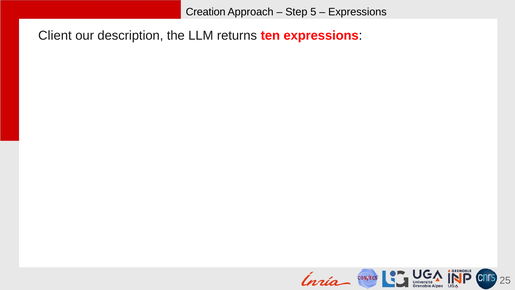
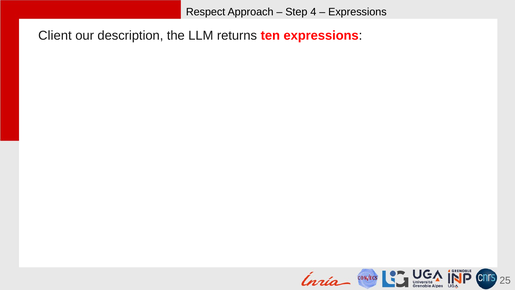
Creation: Creation -> Respect (206, 12)
5: 5 -> 4 (313, 12)
